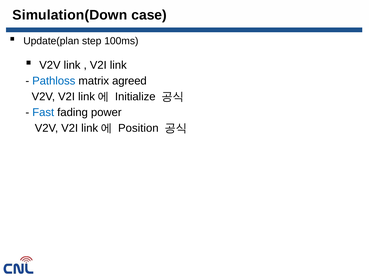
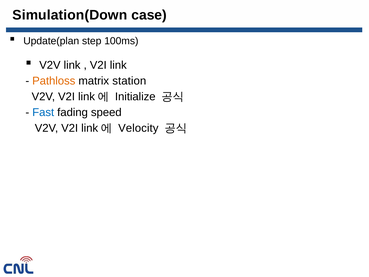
Pathloss colour: blue -> orange (54, 81)
agreed: agreed -> station (129, 81)
power: power -> speed (106, 112)
Position: Position -> Velocity (138, 128)
